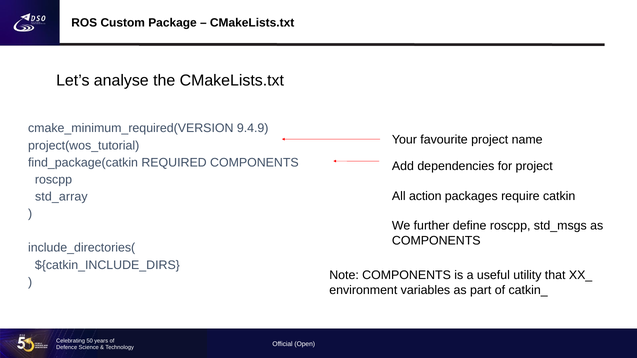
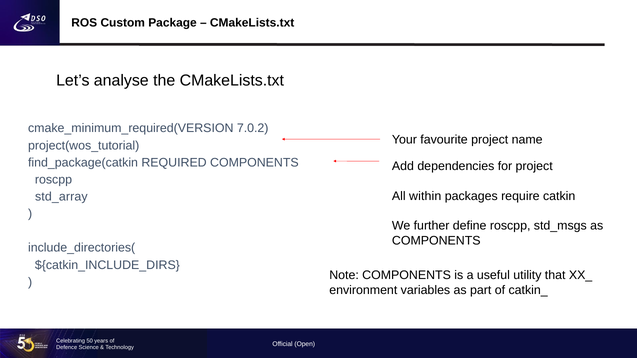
9.4.9: 9.4.9 -> 7.0.2 (253, 129)
action: action -> within (425, 196)
